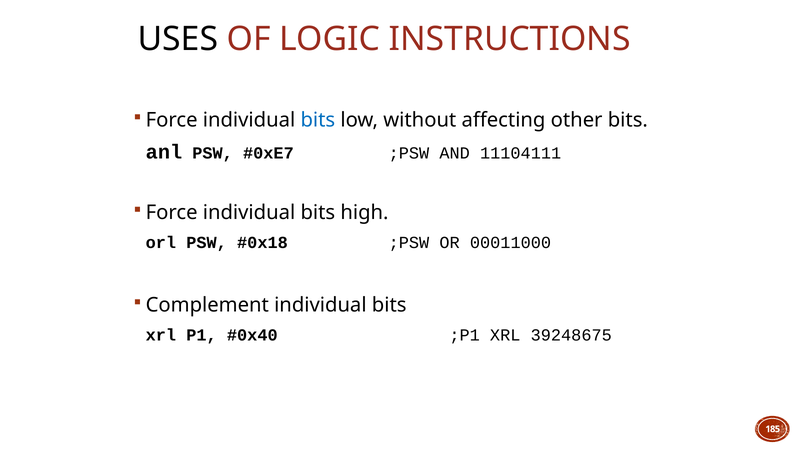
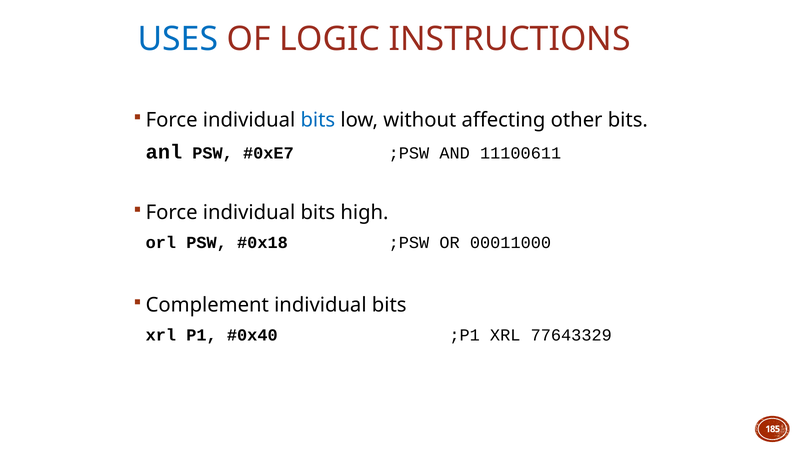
USES colour: black -> blue (178, 39)
11104111: 11104111 -> 11100611 (521, 153)
39248675: 39248675 -> 77643329 (571, 335)
